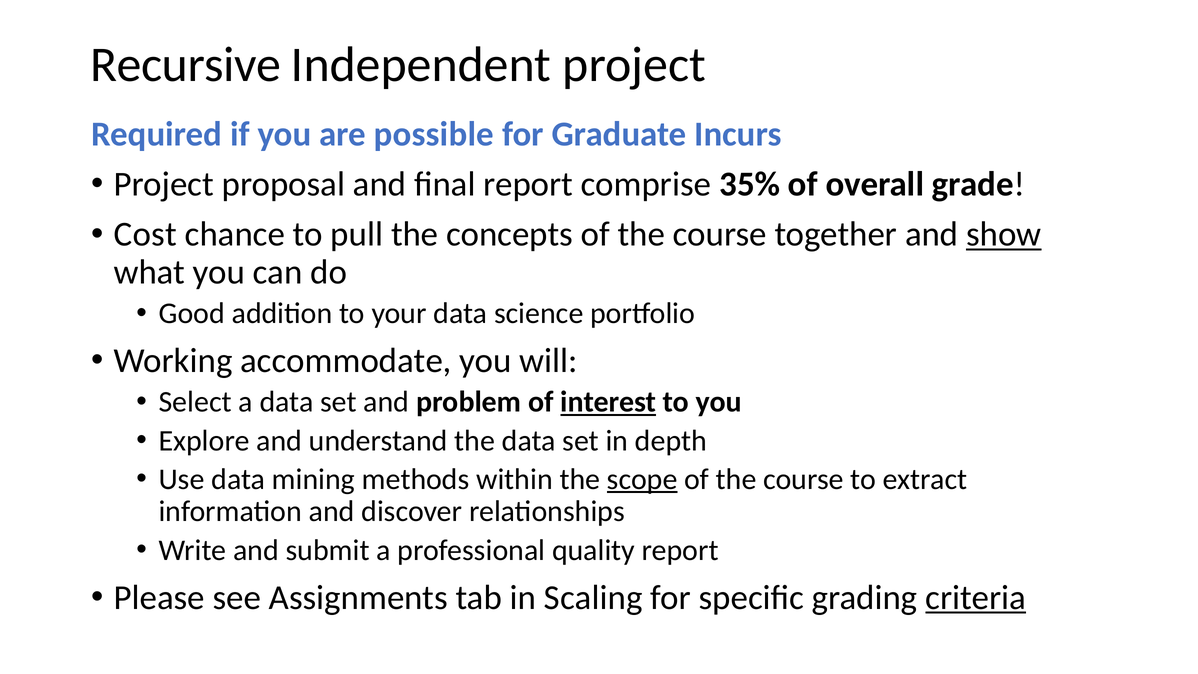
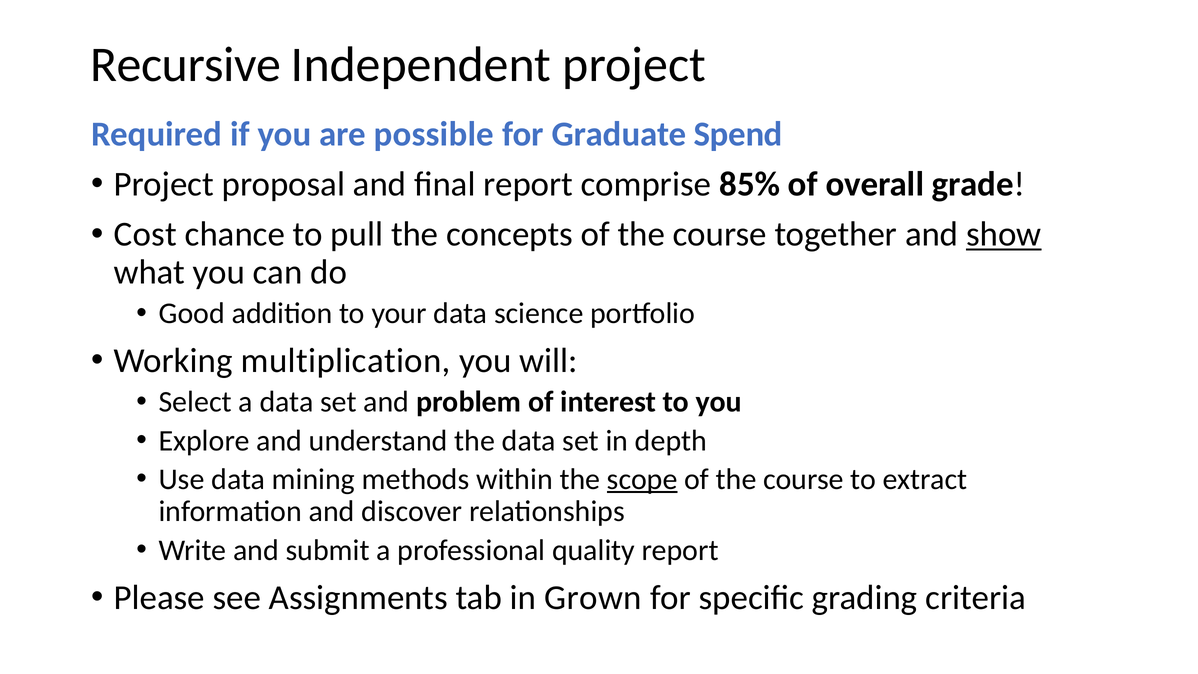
Incurs: Incurs -> Spend (738, 134)
35%: 35% -> 85% (750, 184)
accommodate: accommodate -> multiplication (346, 361)
interest underline: present -> none (608, 402)
Scaling: Scaling -> Grown (593, 597)
criteria underline: present -> none (976, 597)
